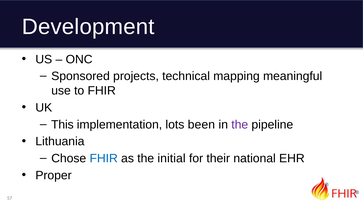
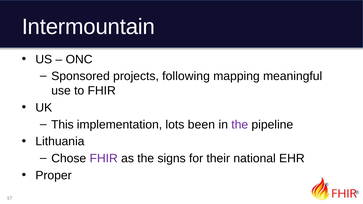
Development: Development -> Intermountain (88, 27)
technical: technical -> following (186, 76)
FHIR colour: blue -> purple (104, 159)
initial: initial -> signs (172, 159)
